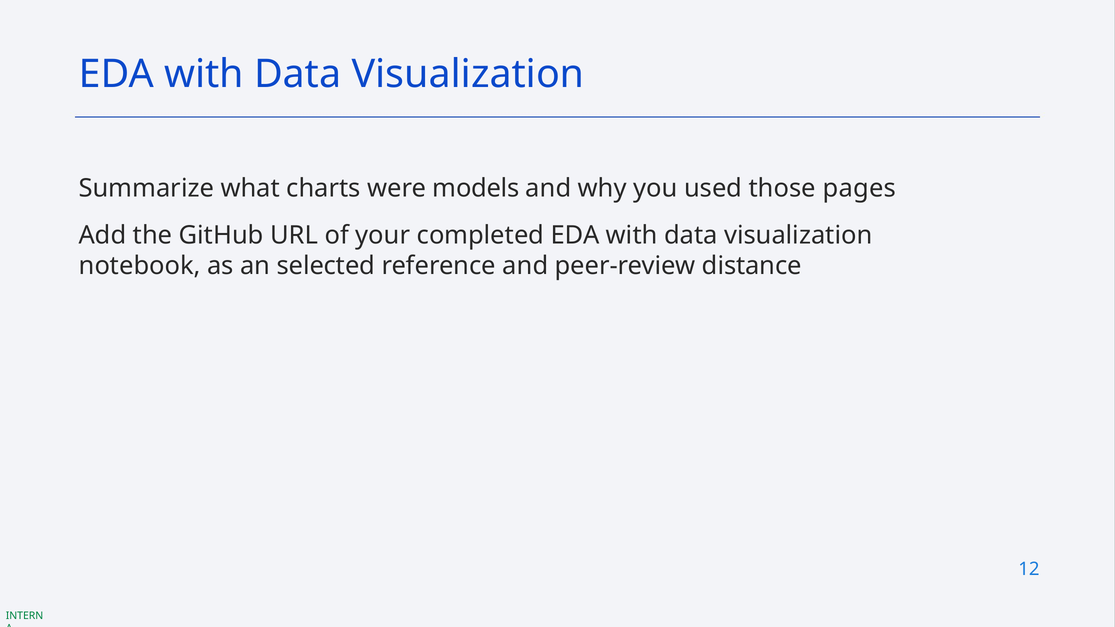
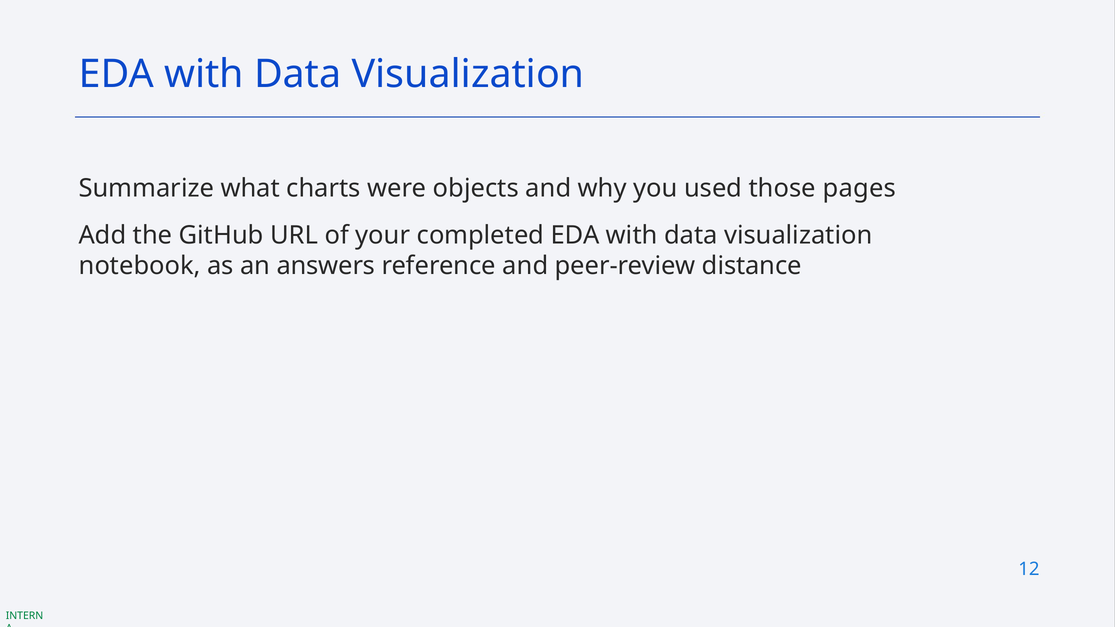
models: models -> objects (476, 188)
selected: selected -> answers (326, 266)
